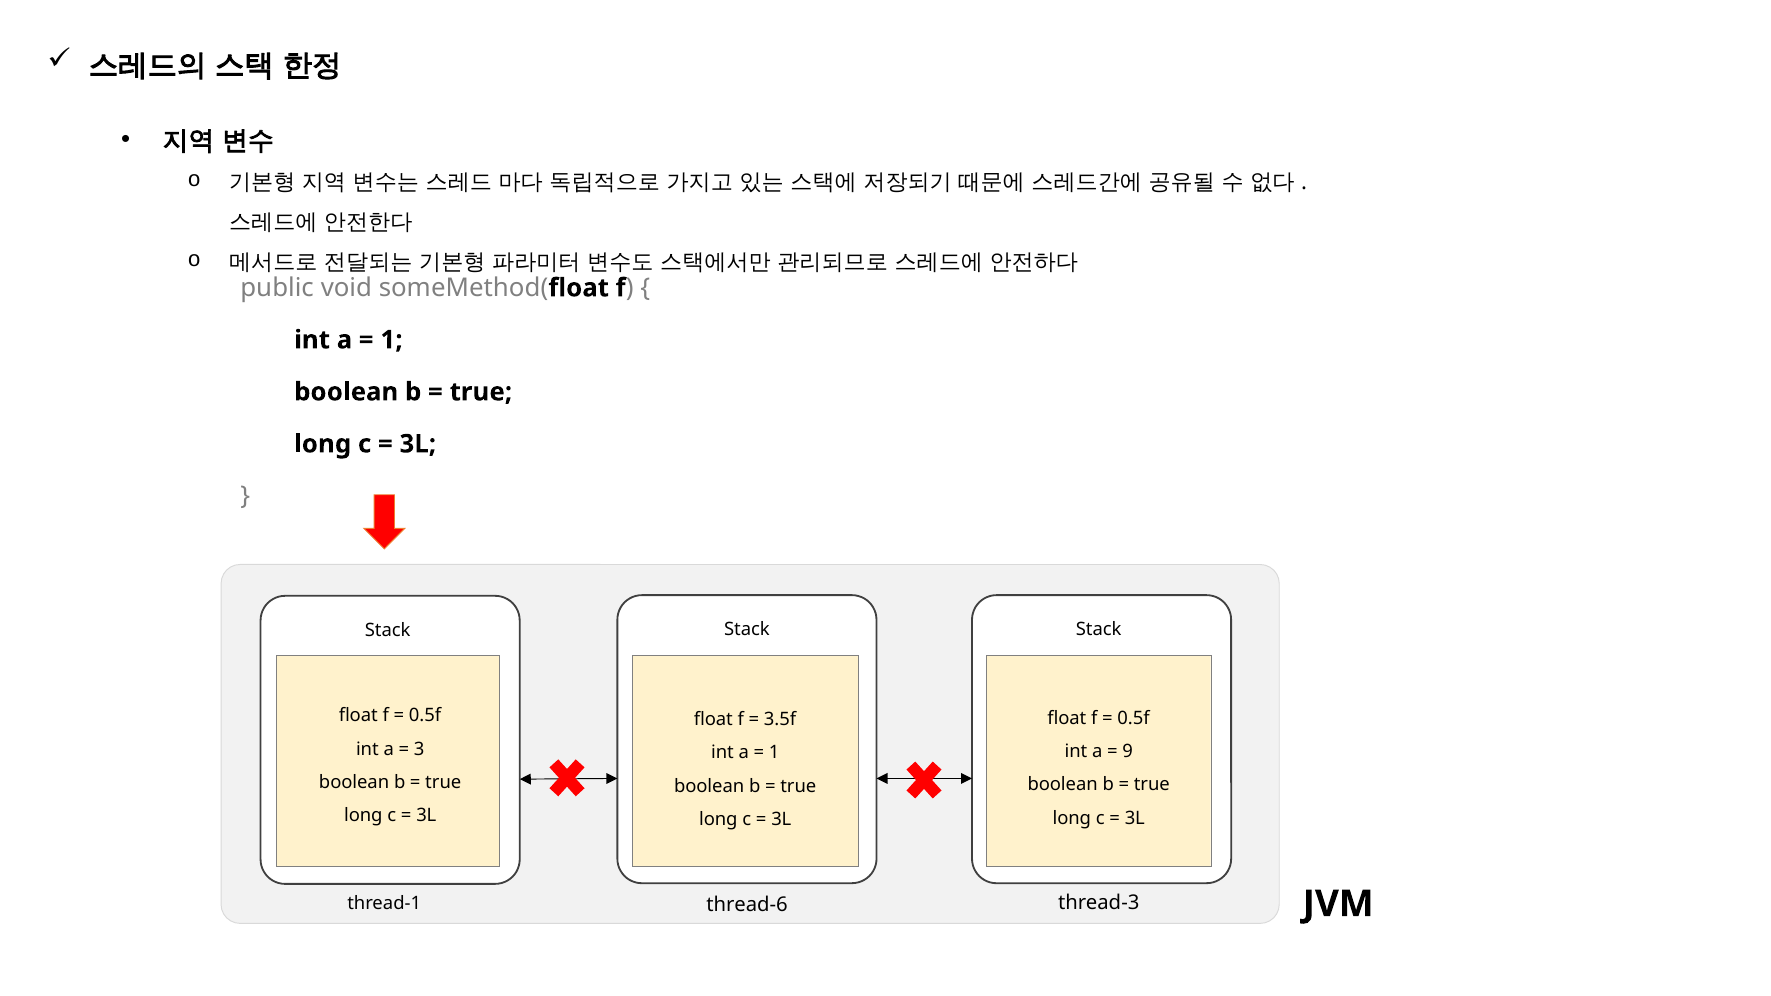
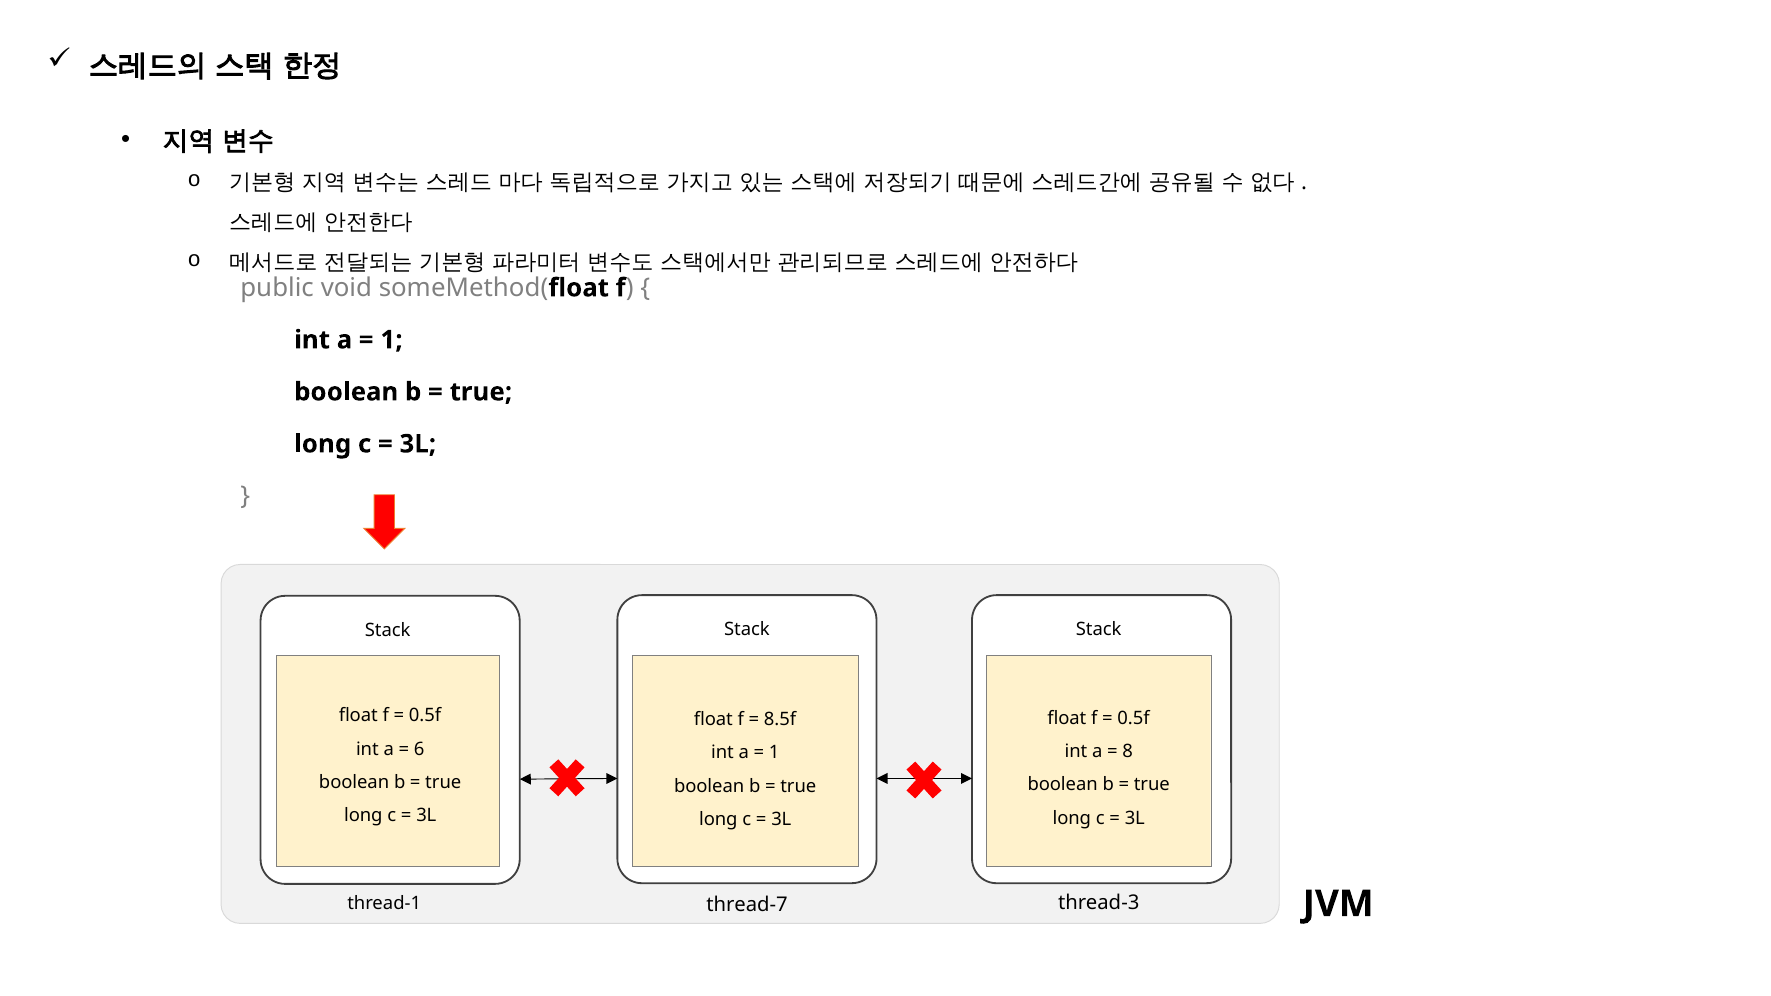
3.5f: 3.5f -> 8.5f (780, 720)
3: 3 -> 6 (419, 749)
9: 9 -> 8 (1128, 752)
thread-6: thread-6 -> thread-7 (747, 905)
